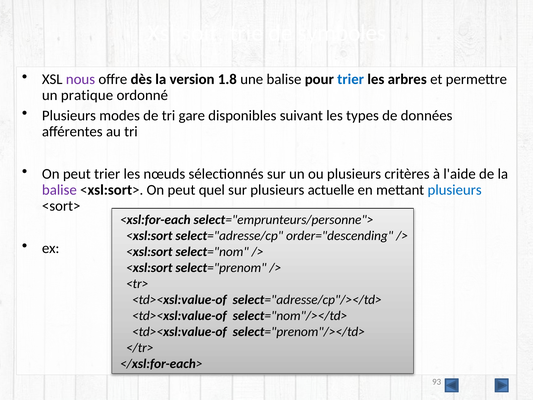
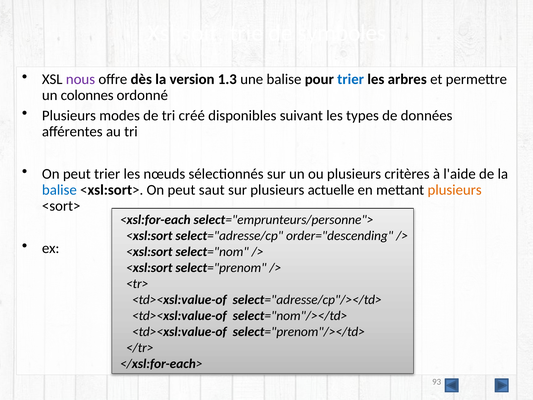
1.8: 1.8 -> 1.3 (227, 79)
pratique: pratique -> colonnes (87, 95)
gare: gare -> créé (192, 115)
balise colour: purple -> blue (59, 190)
quel: quel -> saut (212, 190)
plusieurs colour: blue -> orange (455, 190)
